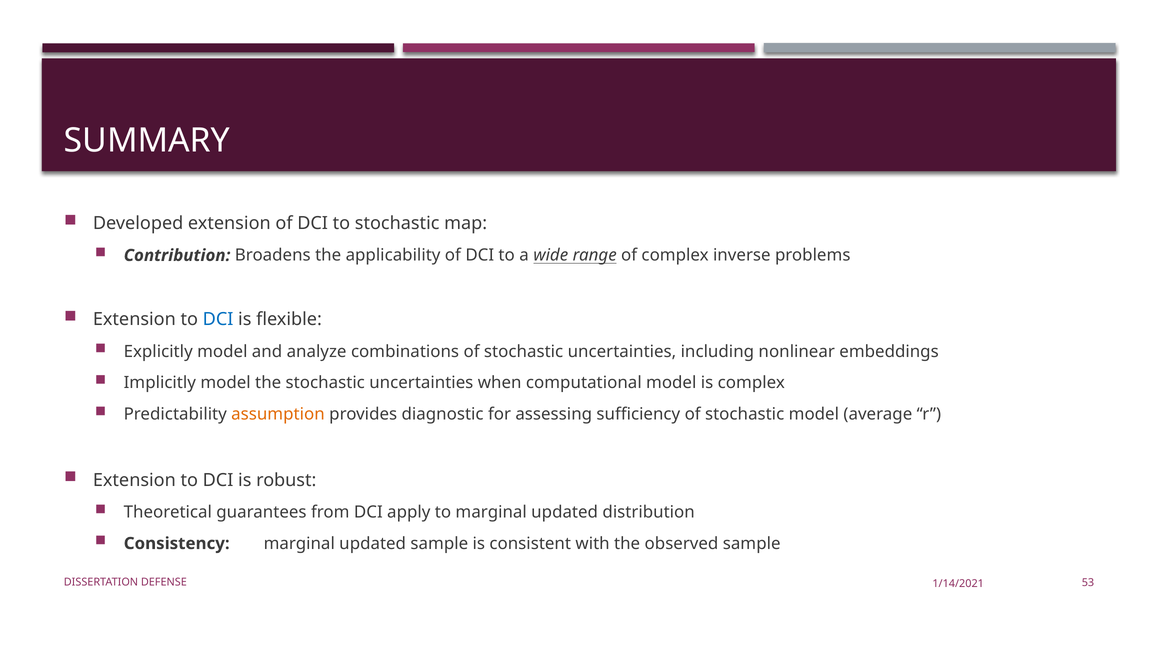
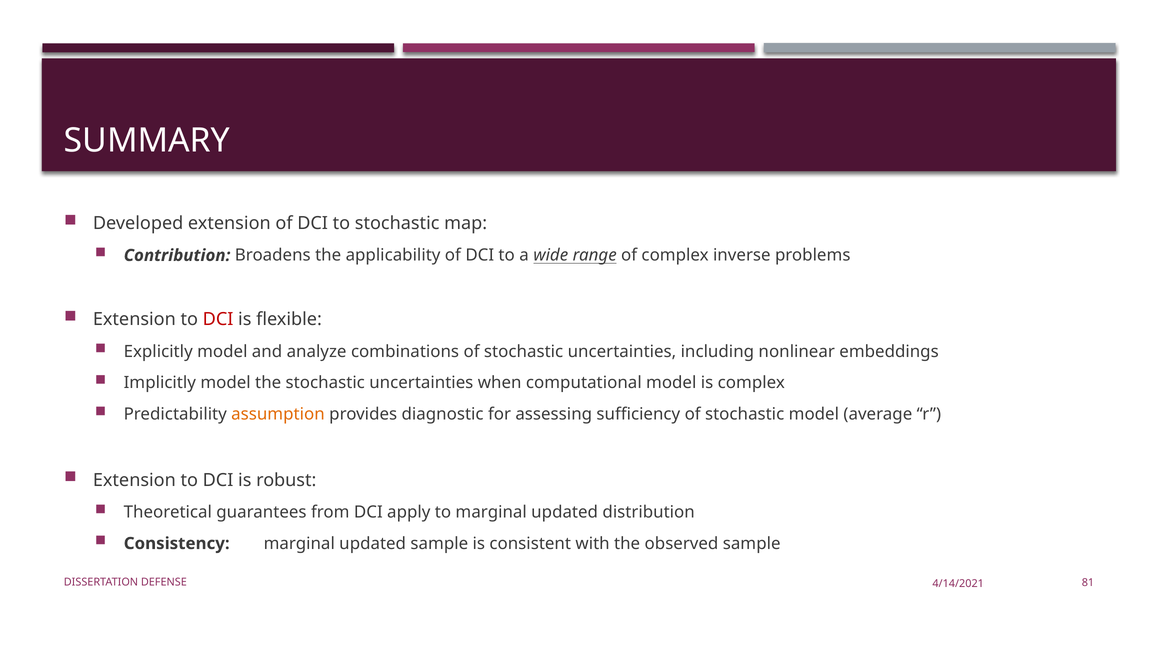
DCI colour: blue -> red (218, 320)
53: 53 -> 81 (1088, 583)
1/14/2021: 1/14/2021 -> 4/14/2021 (958, 584)
